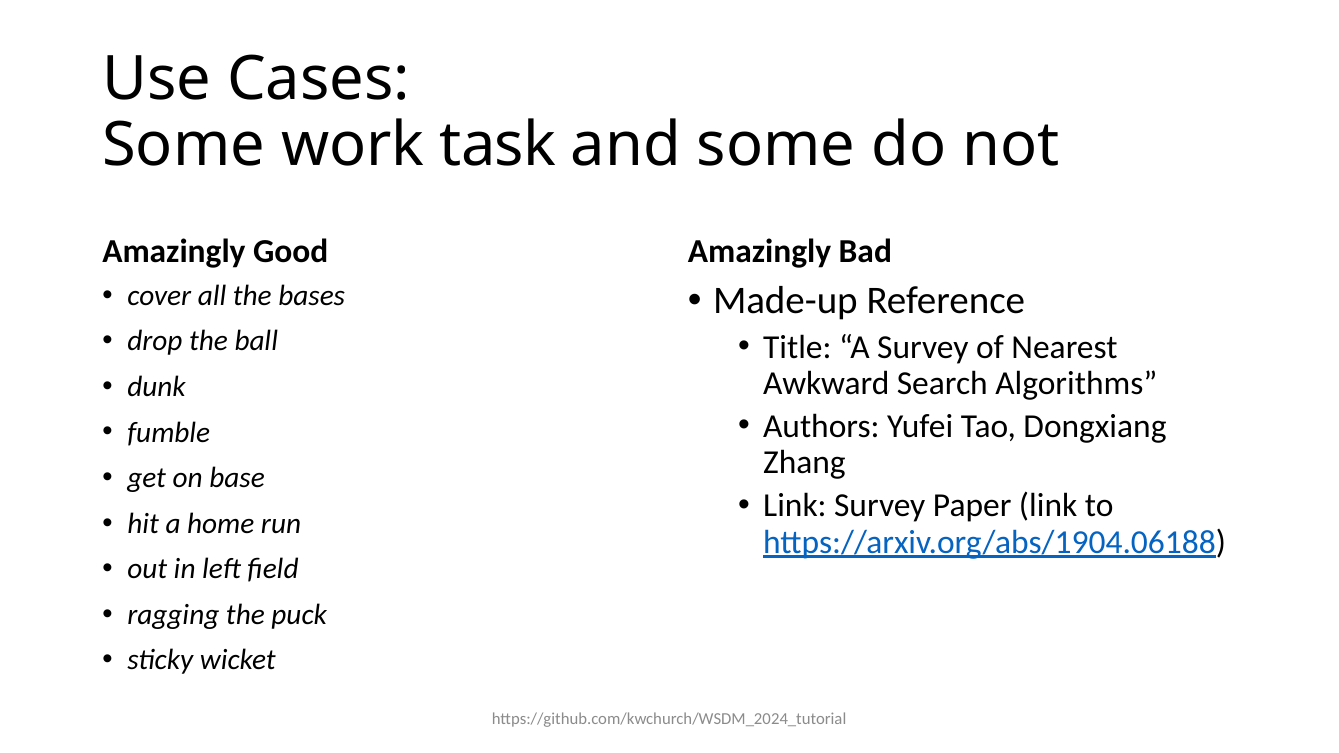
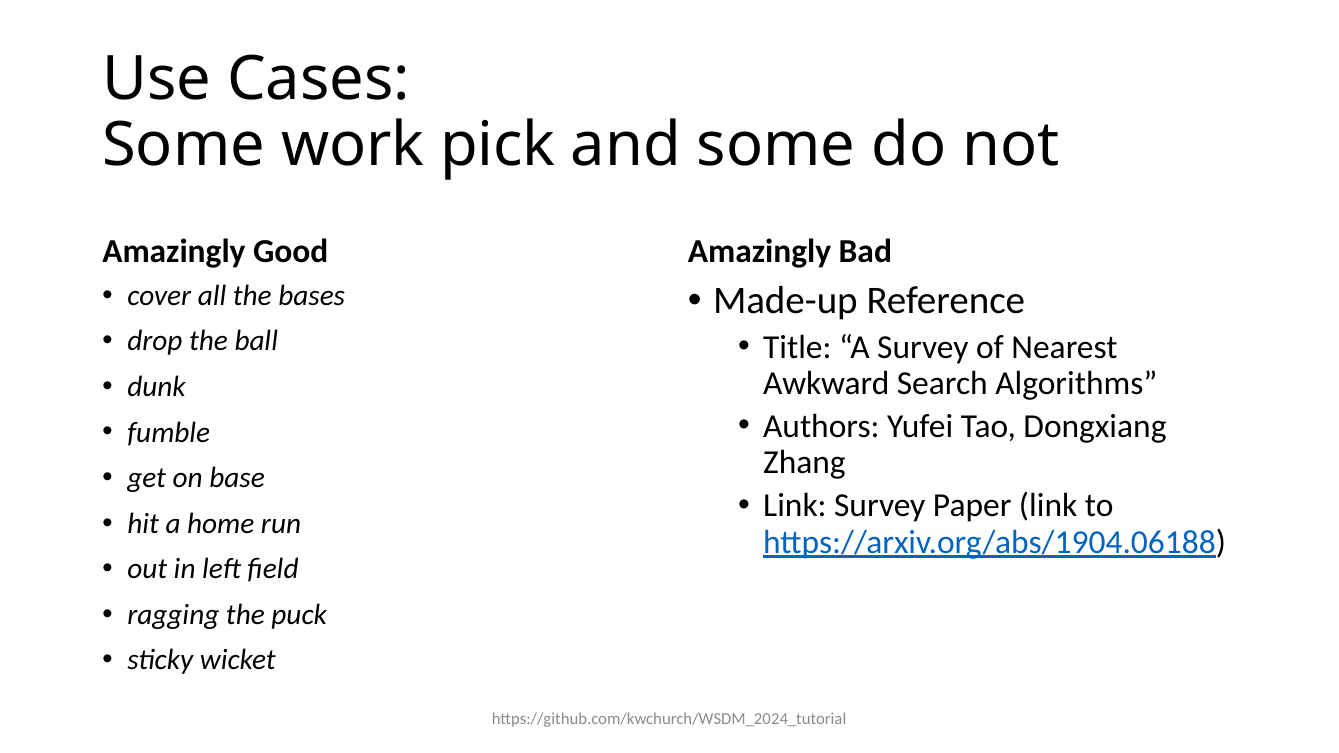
task: task -> pick (498, 146)
